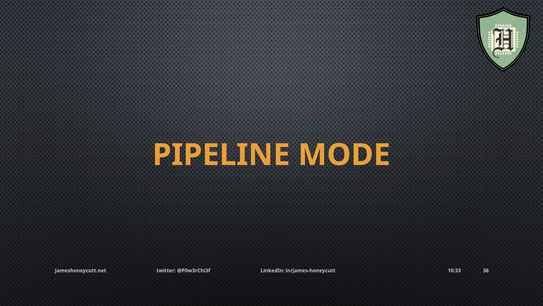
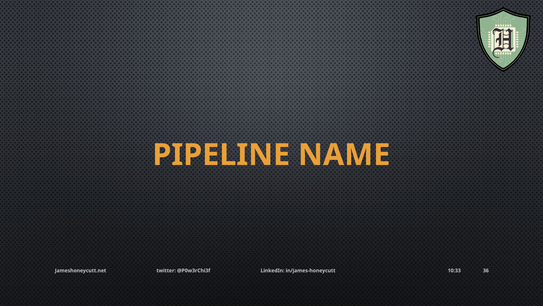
MODE: MODE -> NAME (344, 155)
